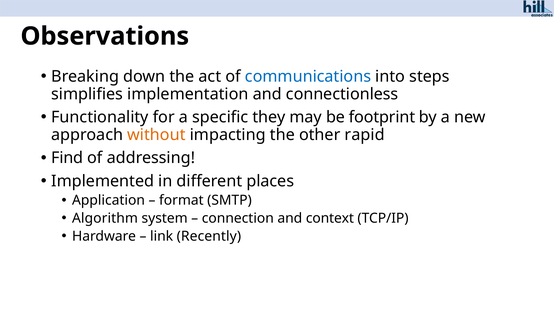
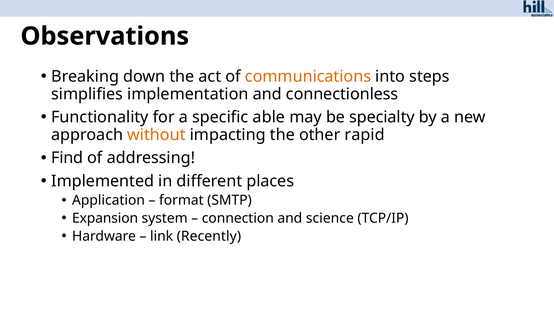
communications colour: blue -> orange (308, 76)
they: they -> able (269, 117)
footprint: footprint -> specialty (382, 117)
Algorithm: Algorithm -> Expansion (105, 218)
context: context -> science (330, 218)
